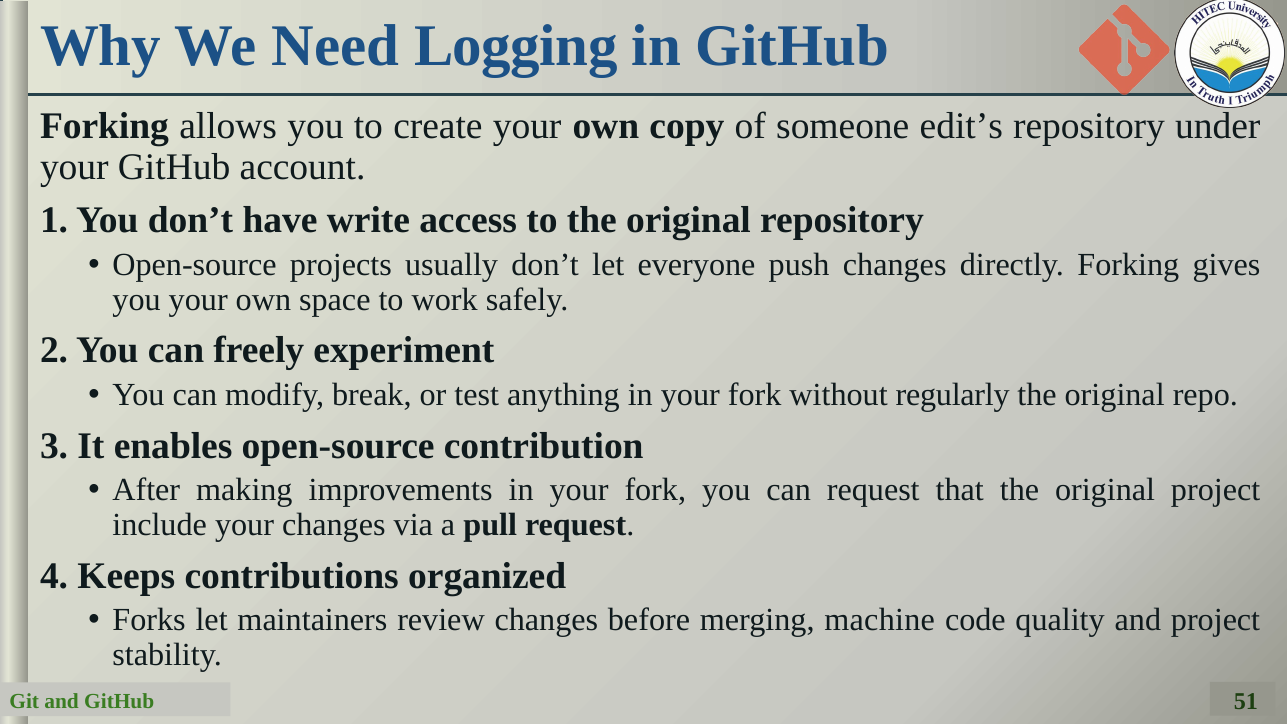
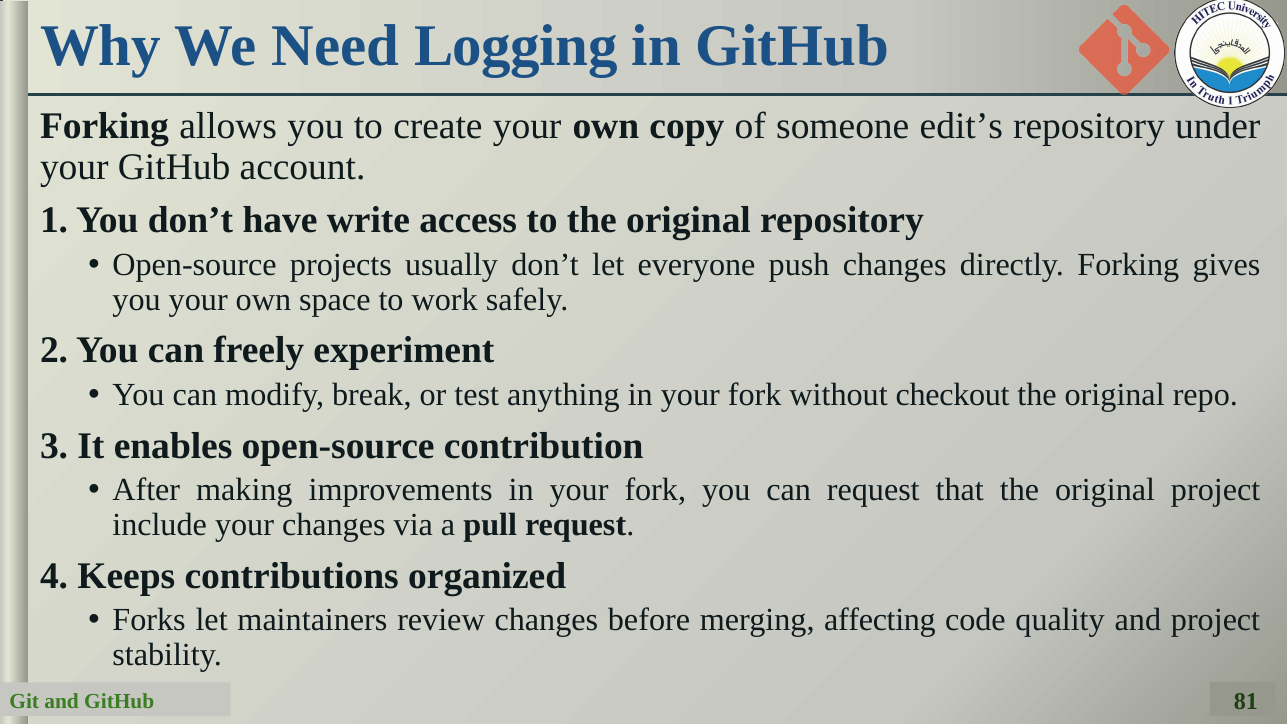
regularly: regularly -> checkout (953, 395)
machine: machine -> affecting (880, 620)
51: 51 -> 81 (1246, 701)
